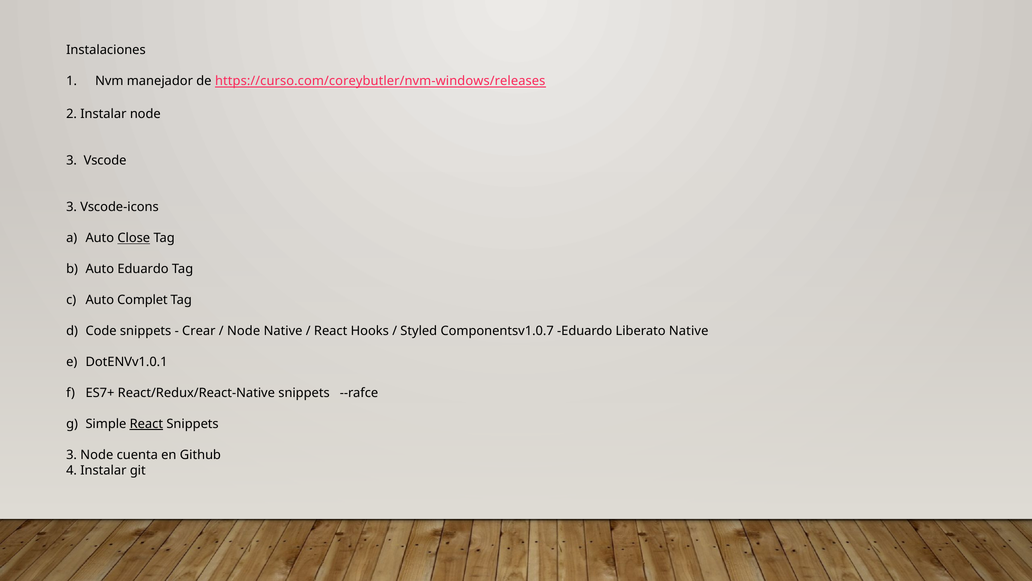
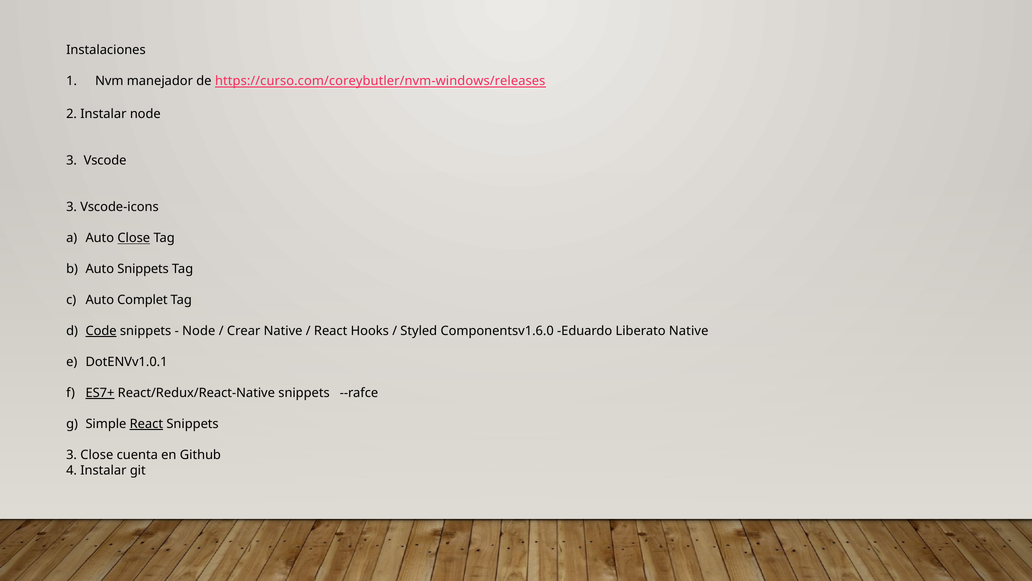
Auto Eduardo: Eduardo -> Snippets (143, 269)
Code underline: none -> present (101, 331)
Crear: Crear -> Node (199, 331)
Node: Node -> Crear (244, 331)
Componentsv1.0.7: Componentsv1.0.7 -> Componentsv1.6.0 (497, 331)
ES7+ underline: none -> present (100, 393)
3 Node: Node -> Close (97, 455)
